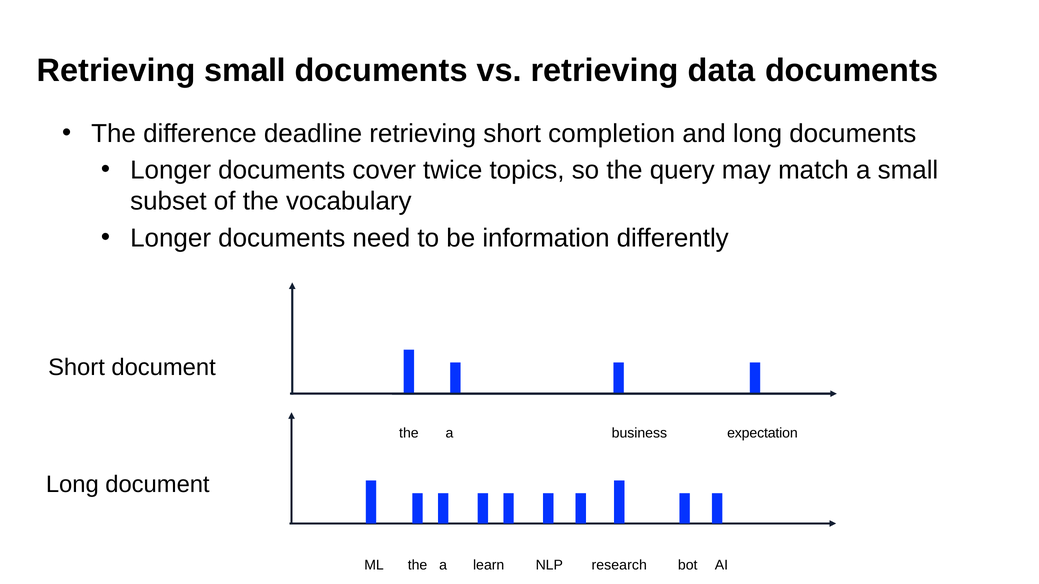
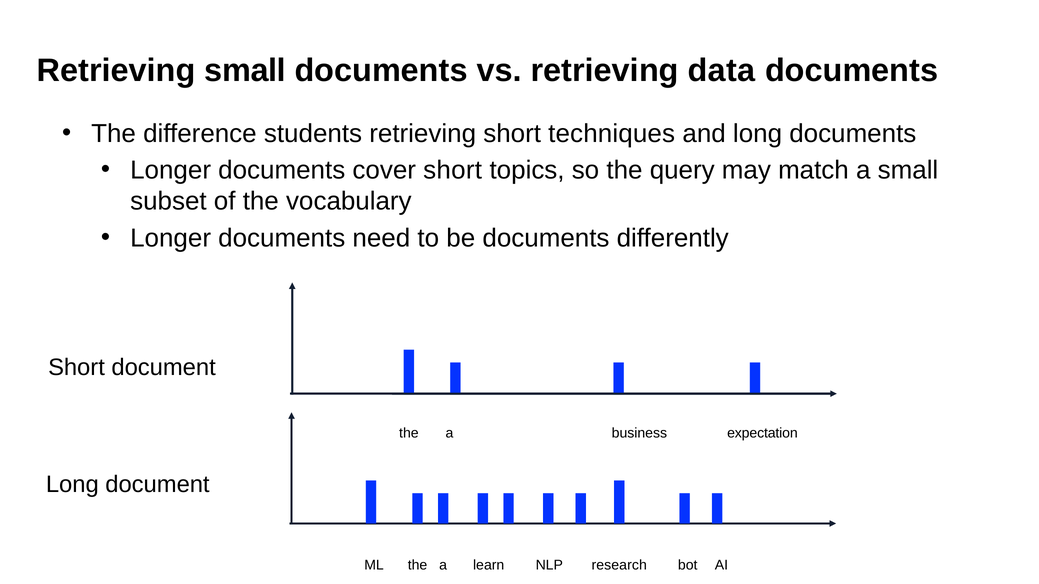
deadline: deadline -> students (313, 134)
completion: completion -> techniques (612, 134)
cover twice: twice -> short (453, 170)
be information: information -> documents (546, 238)
